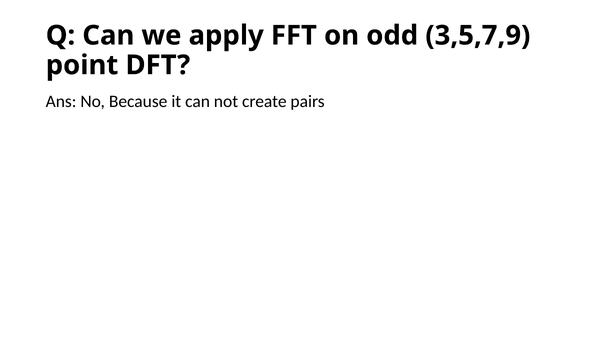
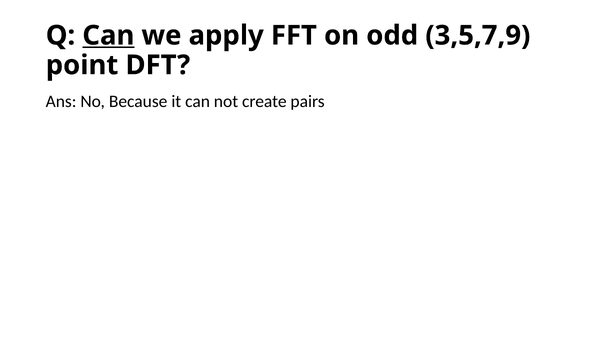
Can underline: none -> present (108, 36)
